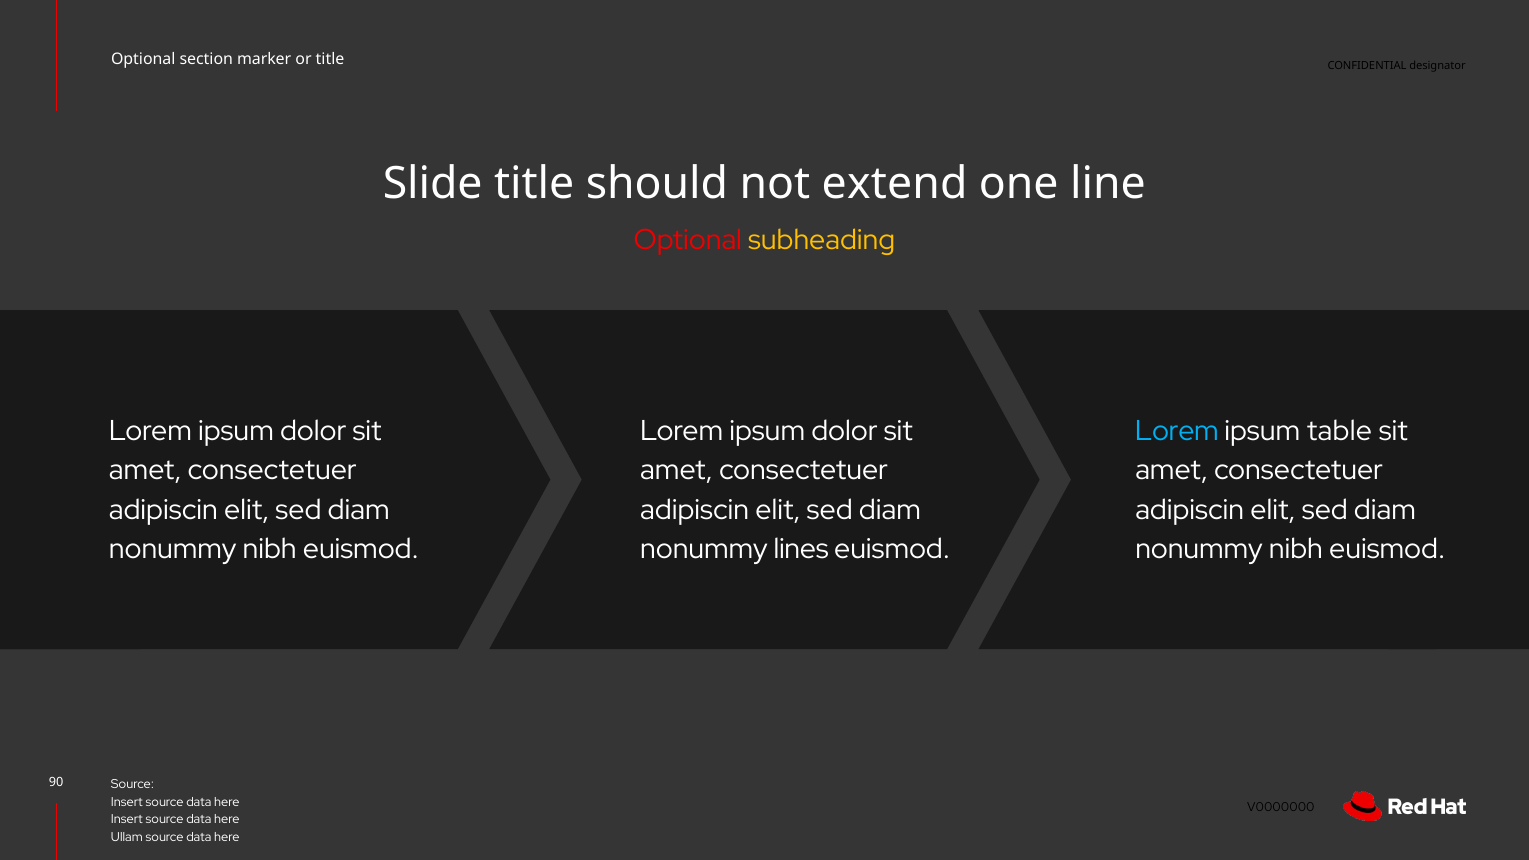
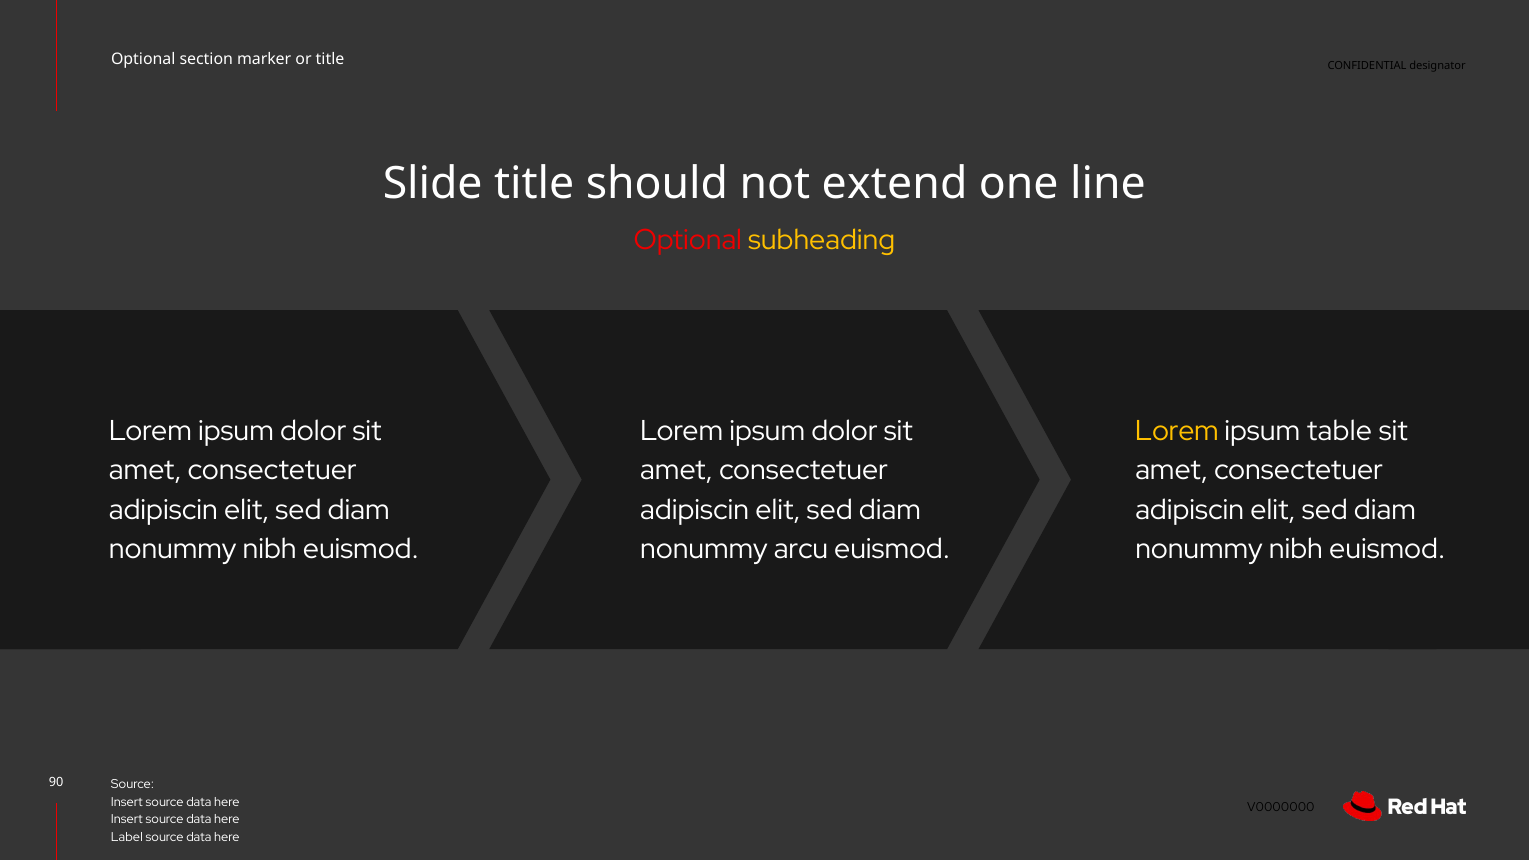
Lorem colour: light blue -> yellow (1177, 431)
lines: lines -> arcu (801, 549)
Ullam: Ullam -> Label (127, 837)
